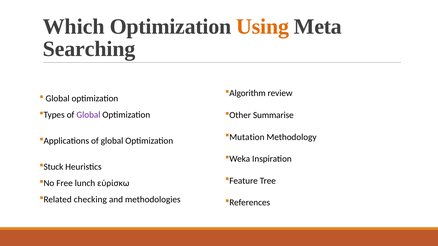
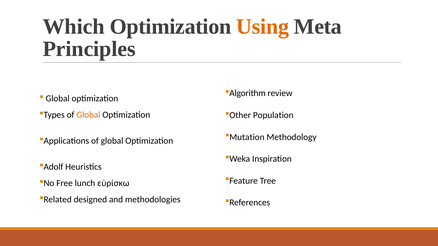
Searching: Searching -> Principles (89, 49)
Global colour: purple -> orange (88, 115)
Summarise: Summarise -> Population (273, 115)
Stuck: Stuck -> Adolf (53, 167)
checking: checking -> designed (90, 200)
